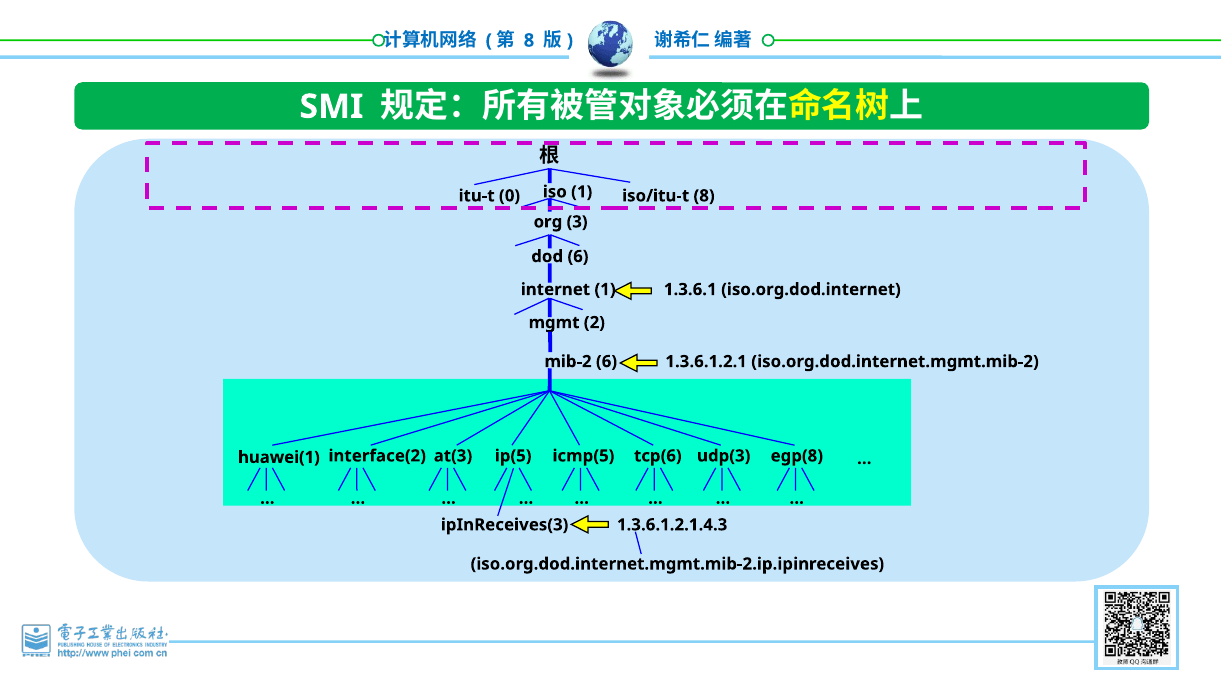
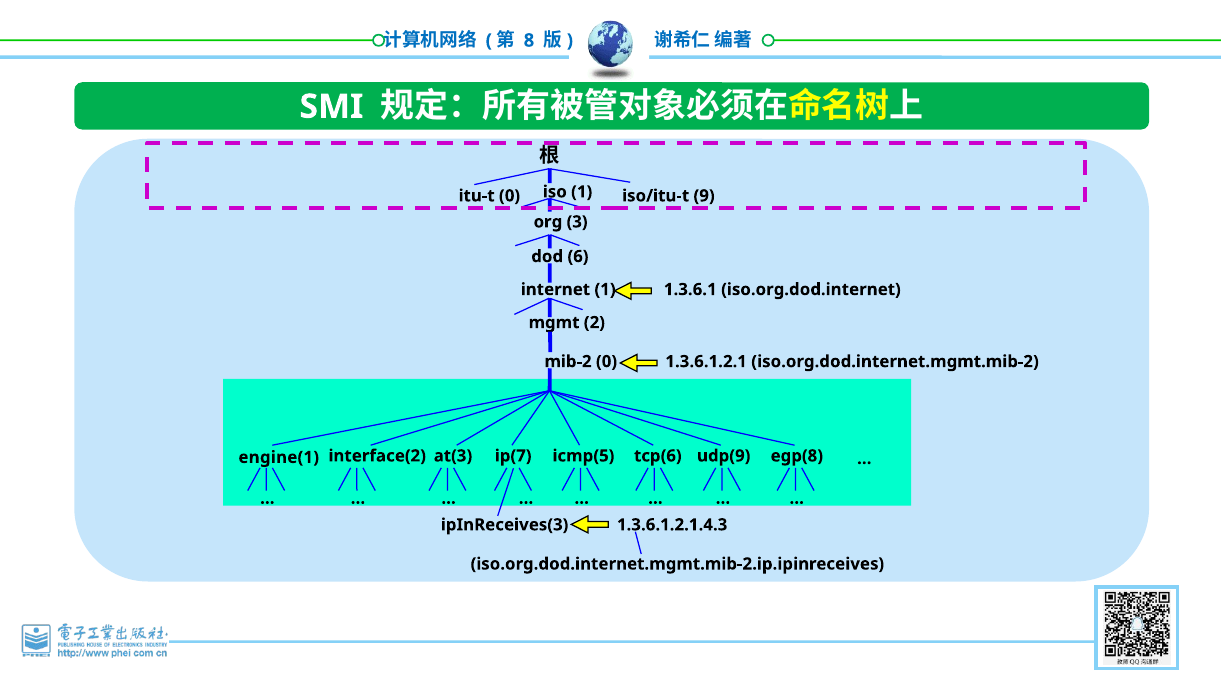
iso/itu-t 8: 8 -> 9 (704, 196)
mib-2 6: 6 -> 0 (607, 361)
huawei(1: huawei(1 -> engine(1 (279, 457)
ip(5: ip(5 -> ip(7 (513, 456)
udp(3: udp(3 -> udp(9 (724, 456)
